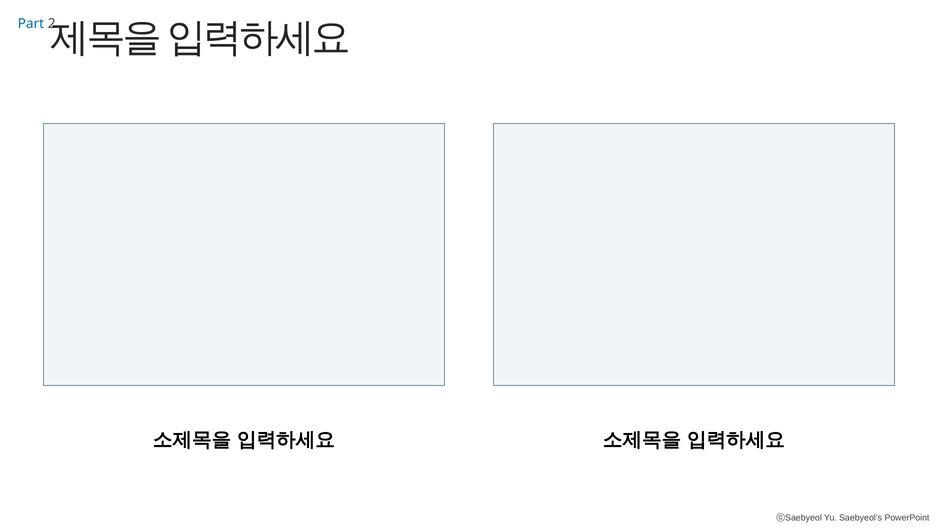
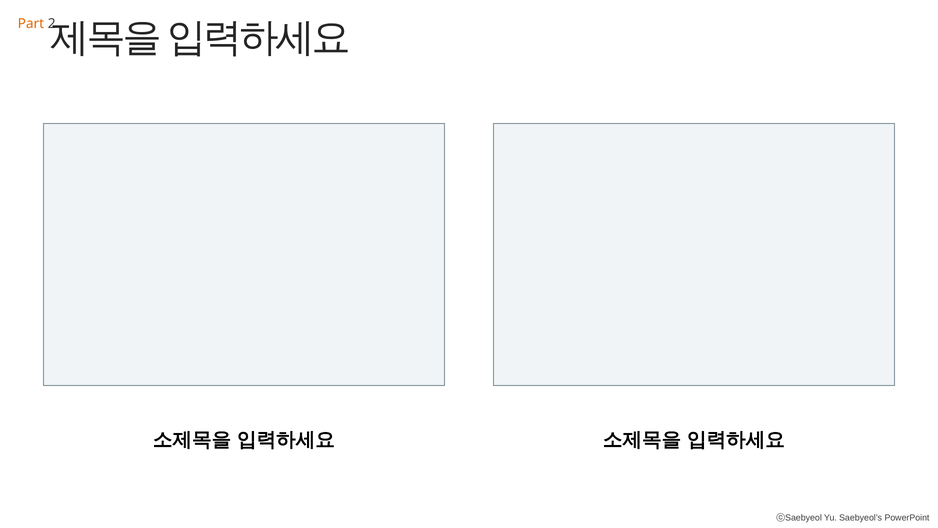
Part colour: blue -> orange (31, 24)
